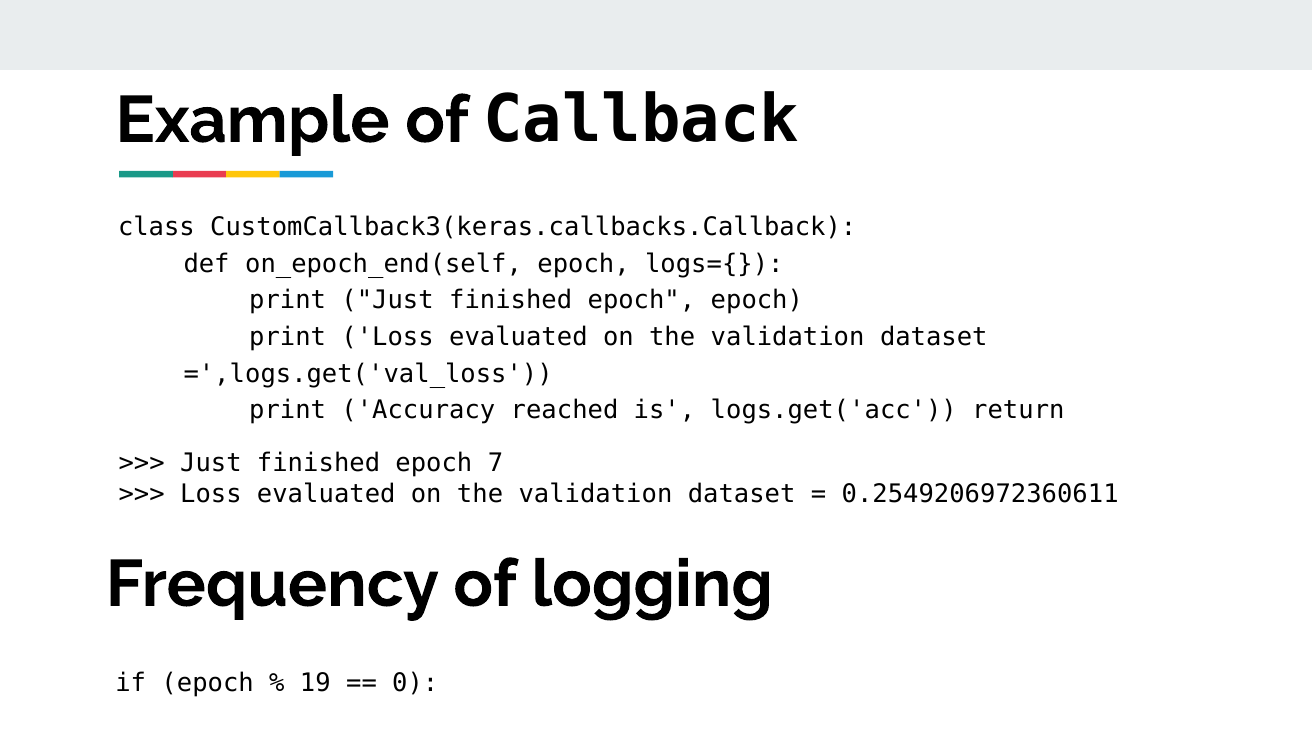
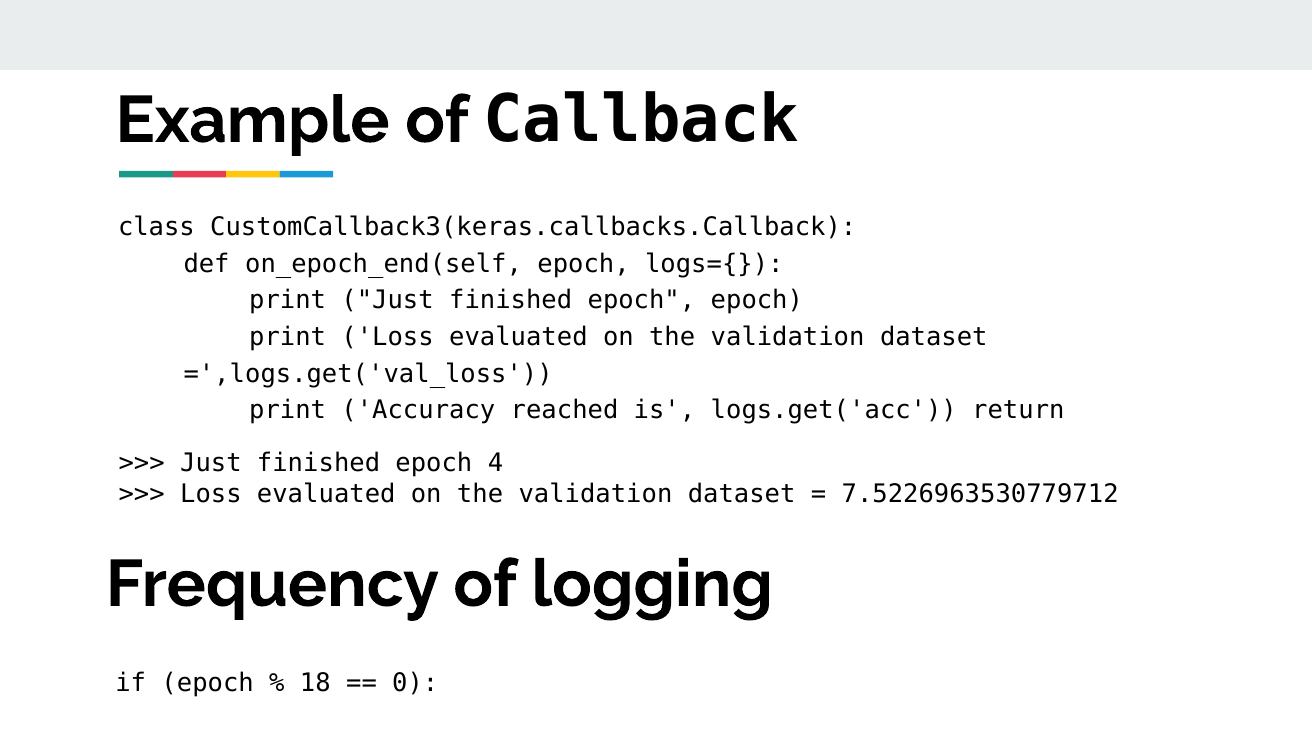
7: 7 -> 4 (495, 463)
0.2549206972360611: 0.2549206972360611 -> 7.5226963530779712 (980, 494)
19: 19 -> 18 (315, 683)
